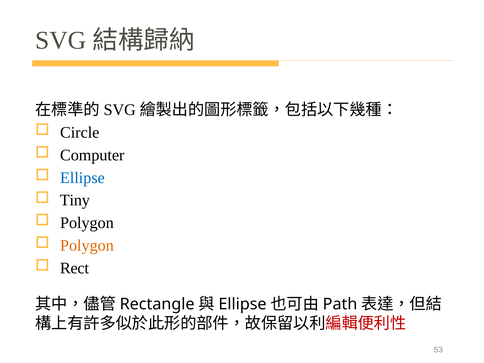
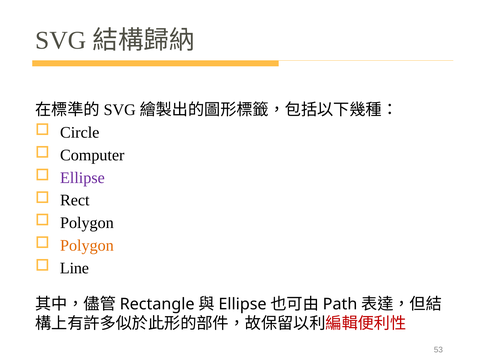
Ellipse colour: blue -> purple (82, 178)
Tiny: Tiny -> Rect (75, 200)
Rect: Rect -> Line (74, 268)
